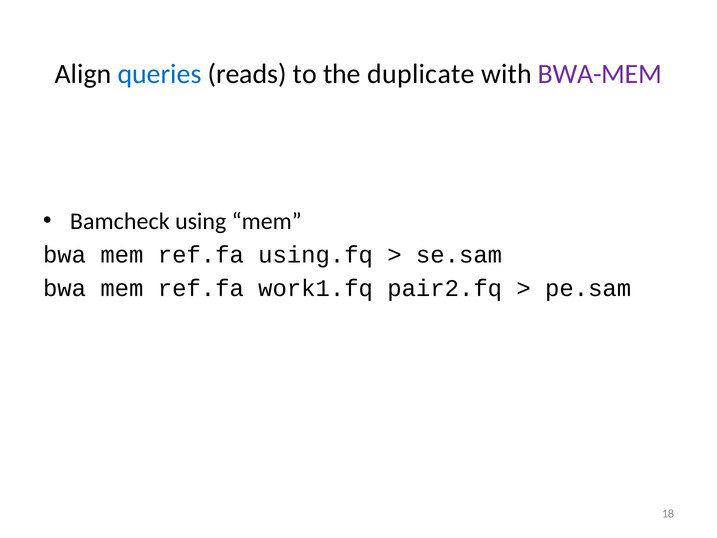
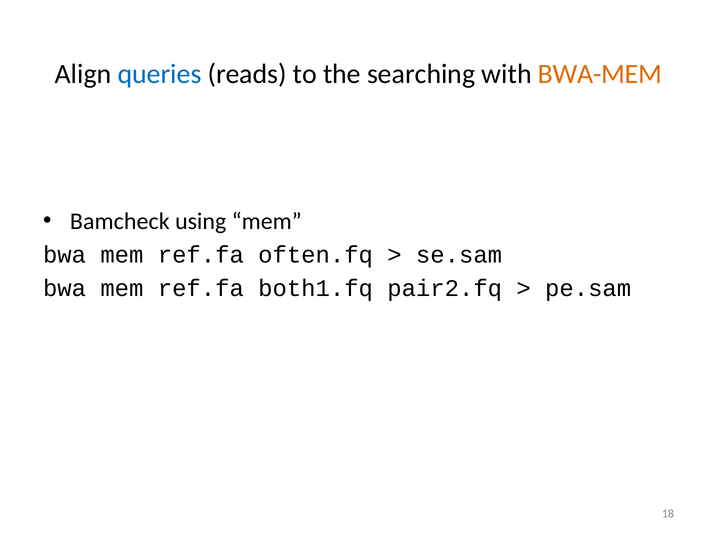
duplicate: duplicate -> searching (421, 74)
BWA-MEM colour: purple -> orange (600, 74)
using.fq: using.fq -> often.fq (316, 255)
work1.fq: work1.fq -> both1.fq (316, 288)
